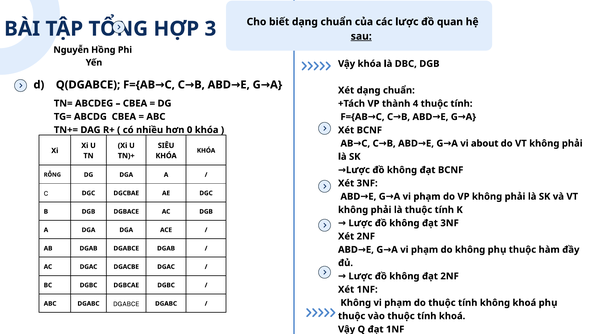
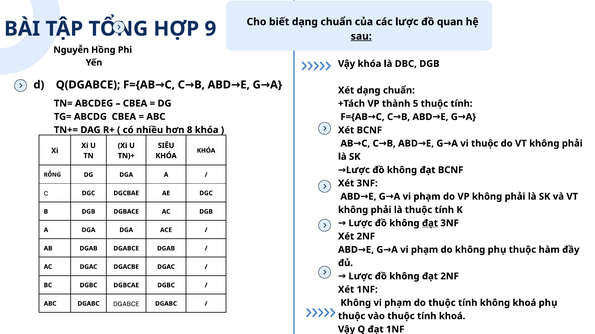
3: 3 -> 9 (210, 29)
4: 4 -> 5 (416, 104)
0: 0 -> 8 (190, 130)
vi about: about -> thuộc (485, 144)
đạt underline: none -> present (430, 224)
